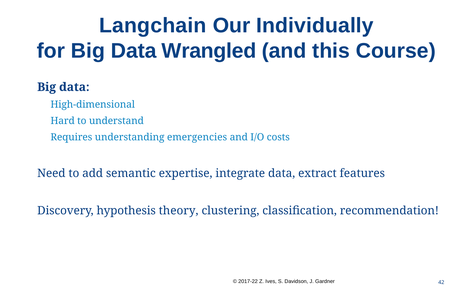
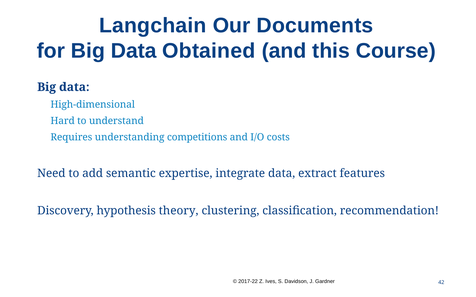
Individually: Individually -> Documents (315, 25)
Wrangled: Wrangled -> Obtained (209, 51)
emergencies: emergencies -> competitions (197, 137)
